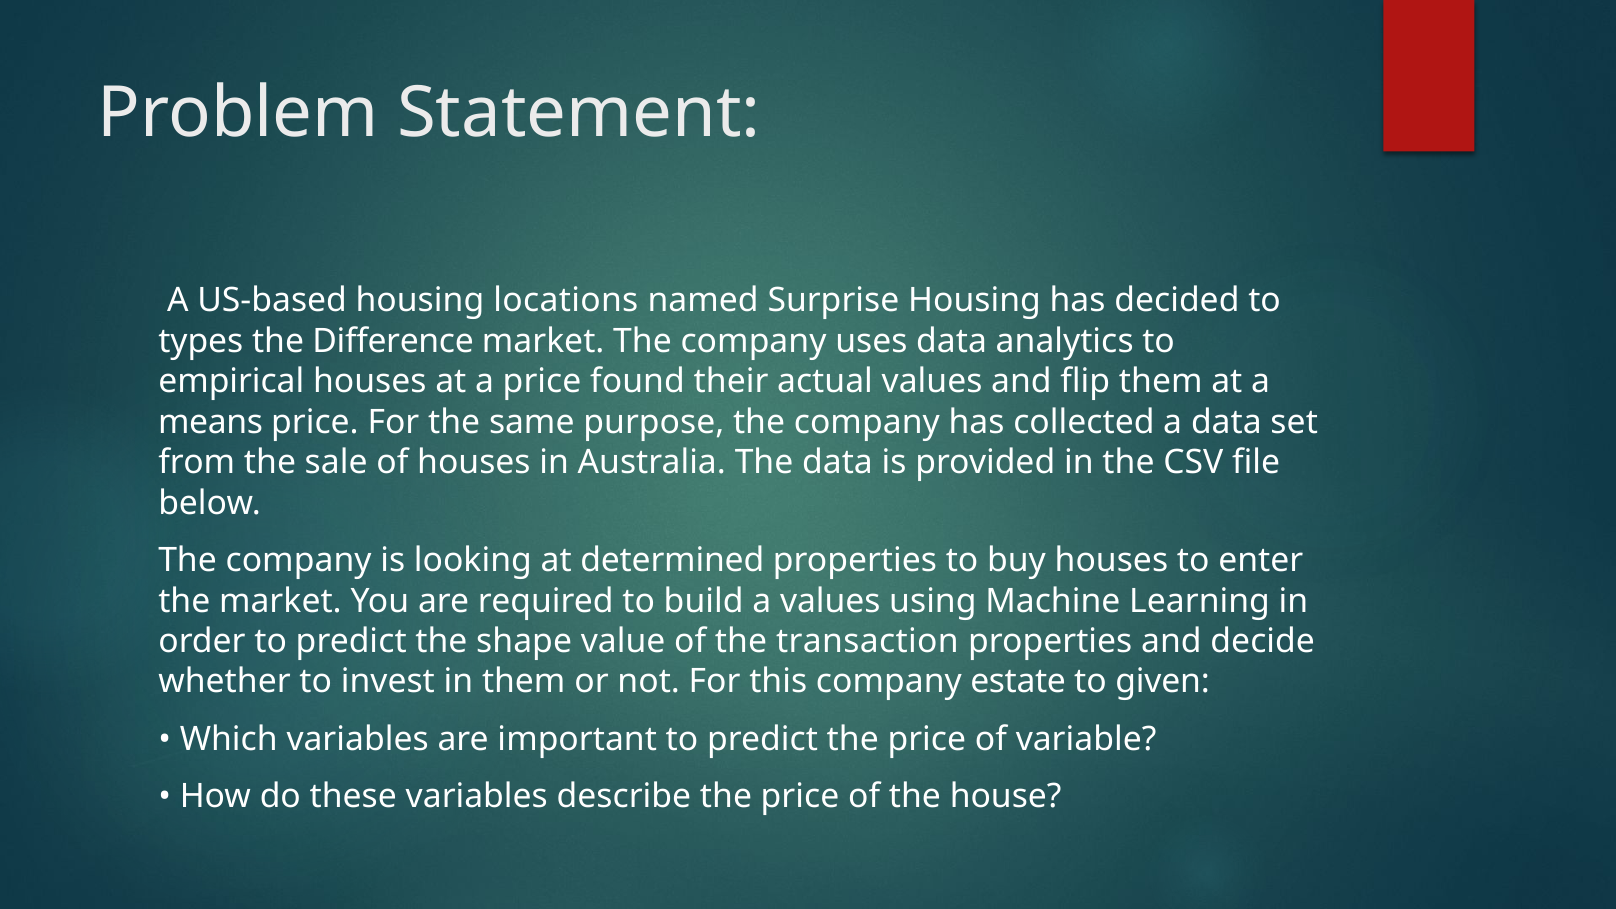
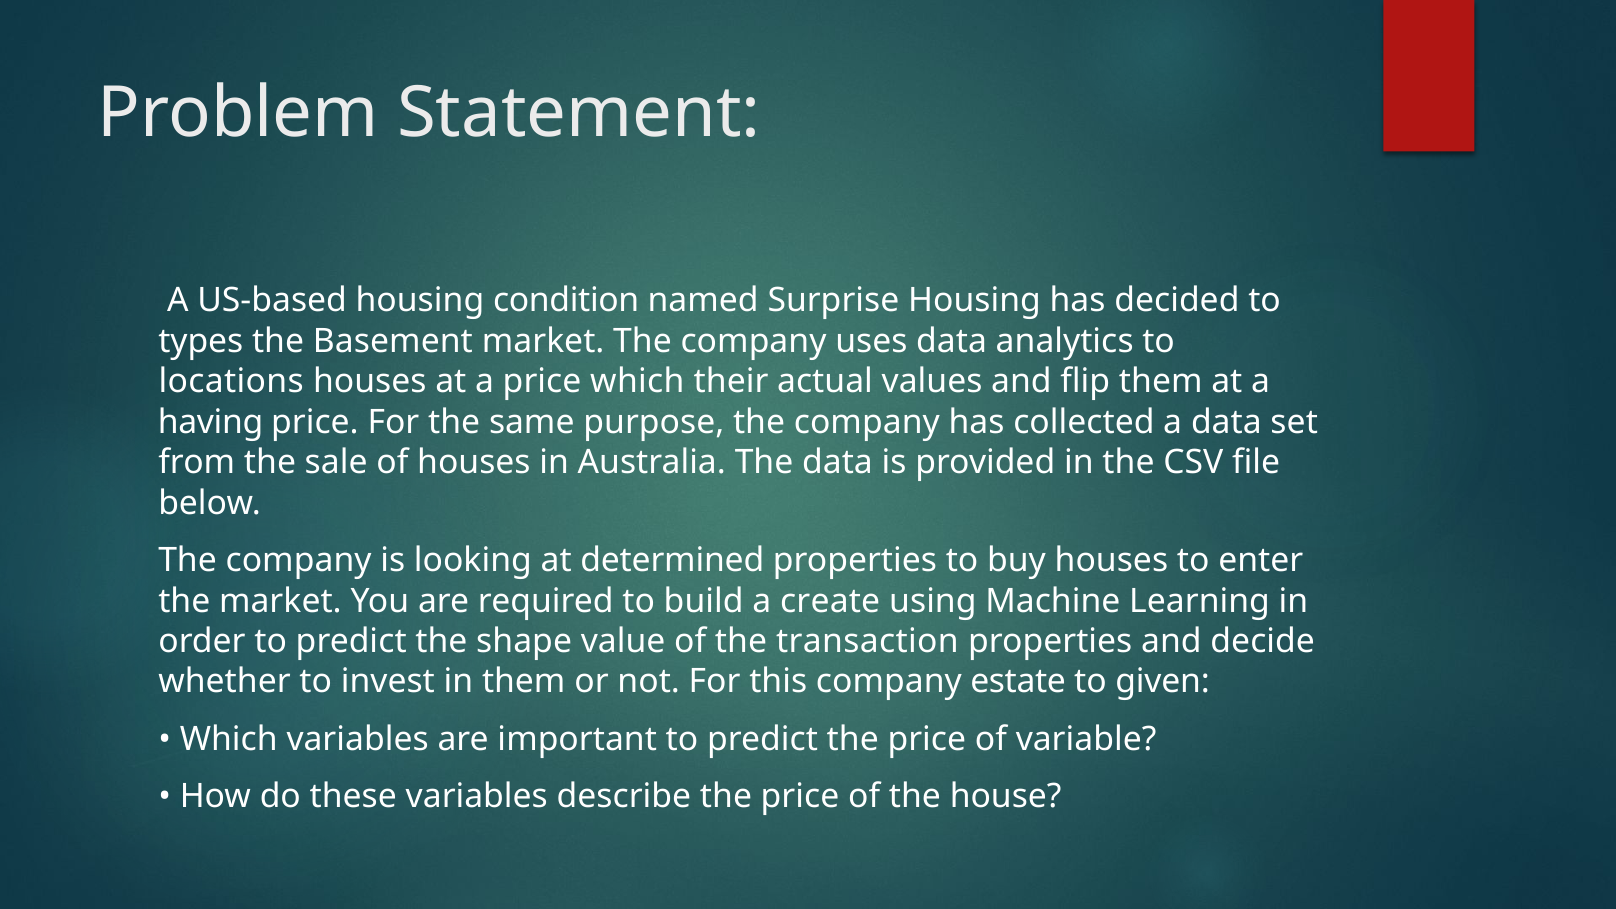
locations: locations -> condition (566, 301)
Difference: Difference -> Basement (393, 341)
empirical: empirical -> locations (231, 382)
price found: found -> which (637, 382)
means: means -> having (211, 422)
a values: values -> create (830, 601)
